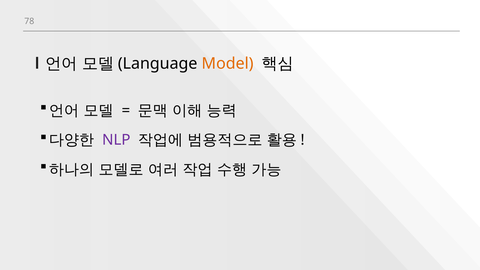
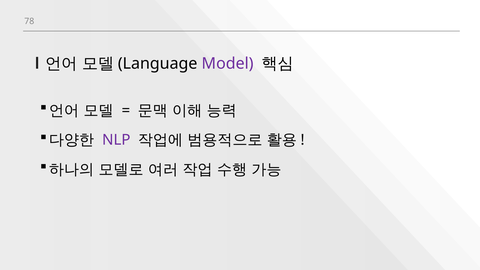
Model colour: orange -> purple (228, 64)
